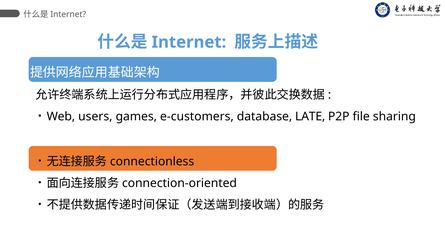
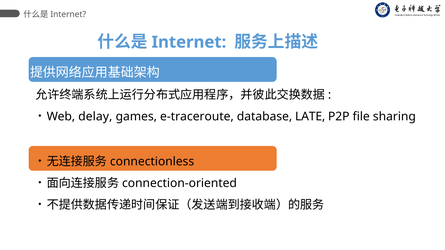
users: users -> delay (95, 117)
e-customers: e-customers -> e-traceroute (197, 117)
